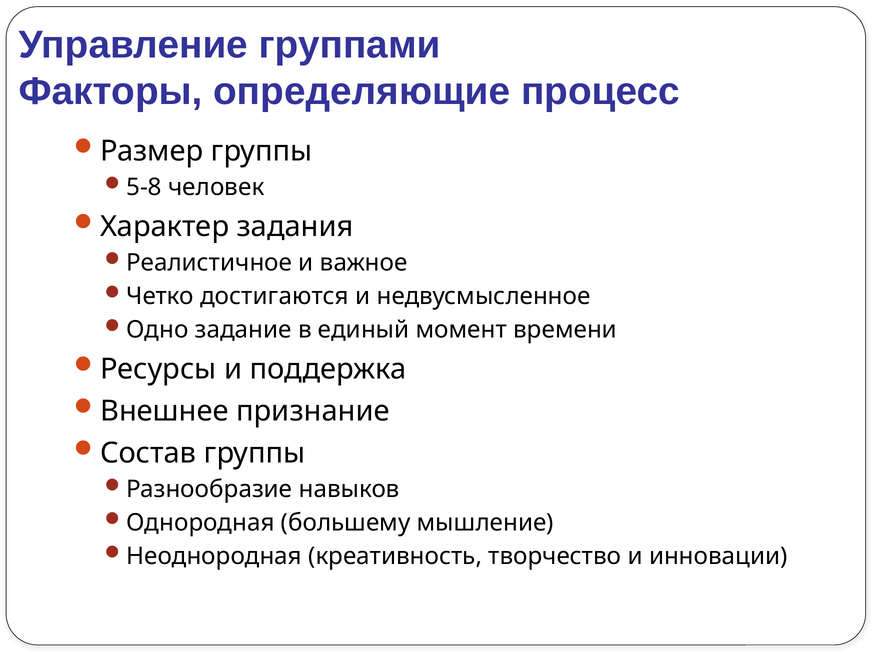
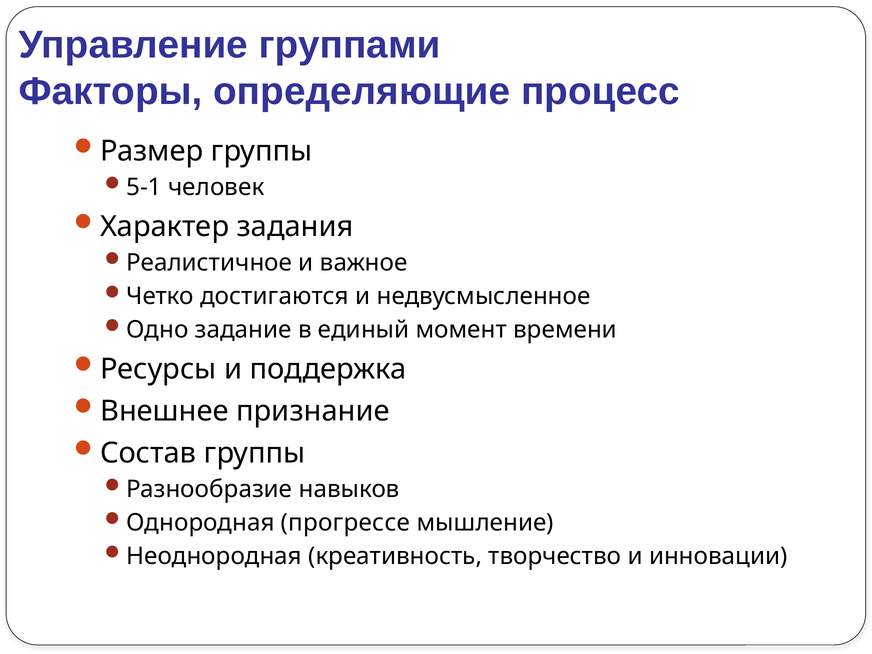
5-8: 5-8 -> 5-1 (144, 187)
большему: большему -> прогрессе (346, 523)
